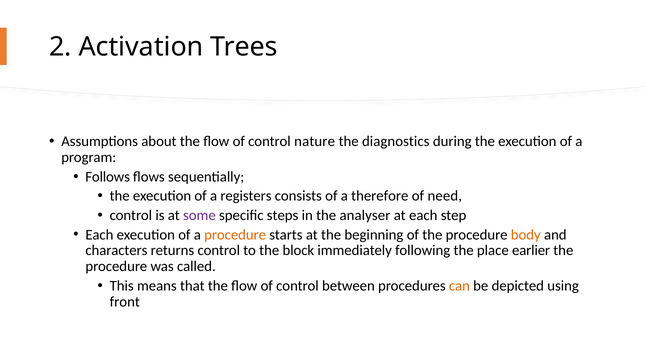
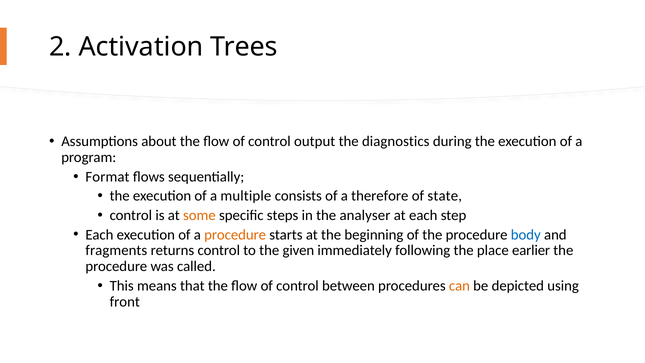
nature: nature -> output (315, 141)
Follows: Follows -> Format (108, 177)
registers: registers -> multiple (246, 196)
need: need -> state (445, 196)
some colour: purple -> orange (199, 215)
body colour: orange -> blue (526, 235)
characters: characters -> fragments (116, 250)
block: block -> given (298, 250)
